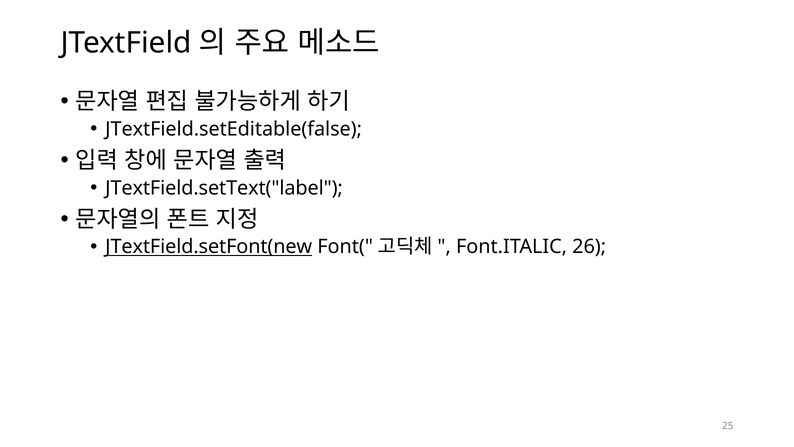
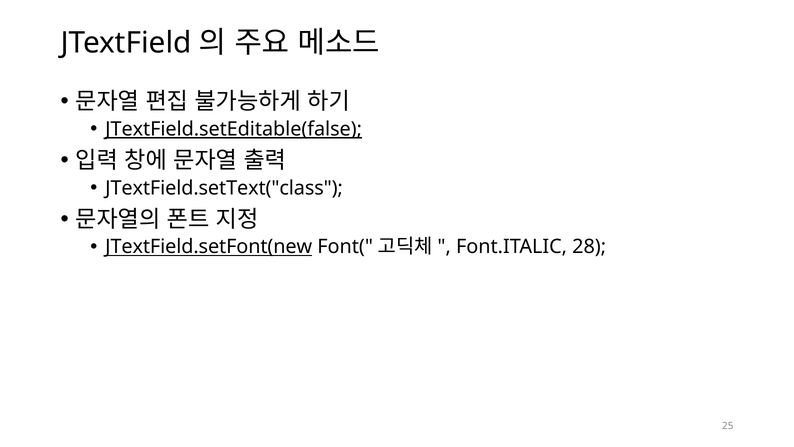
JTextField.setEditable(false underline: none -> present (234, 129)
JTextField.setText("label: JTextField.setText("label -> JTextField.setText("class (224, 188)
26: 26 -> 28 (589, 247)
